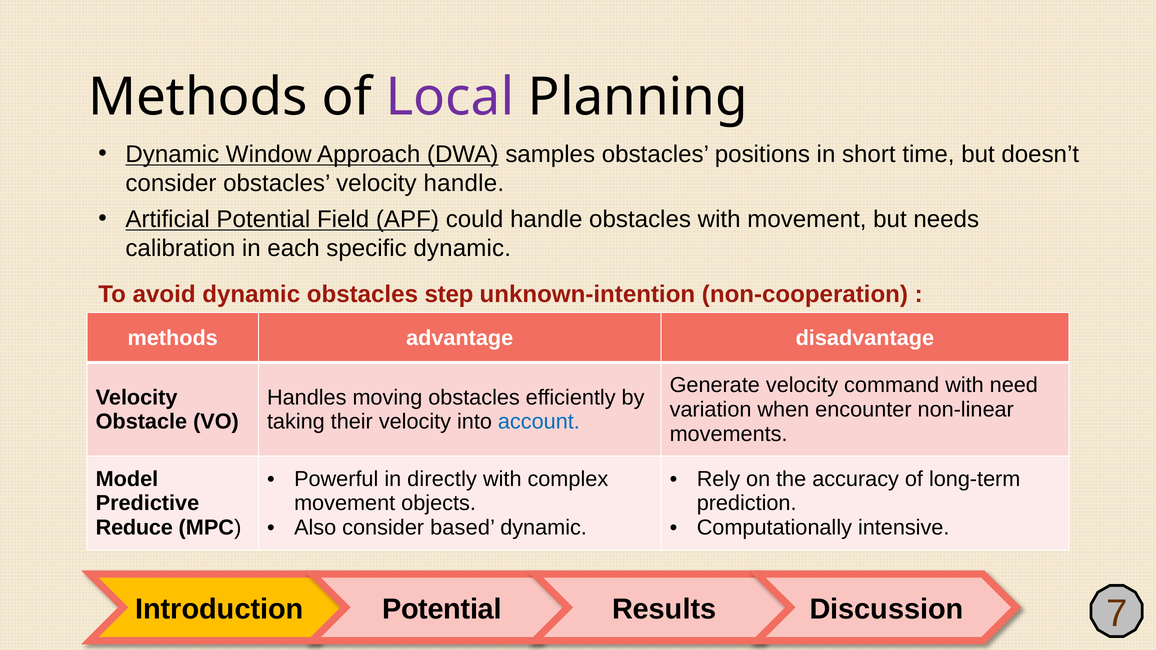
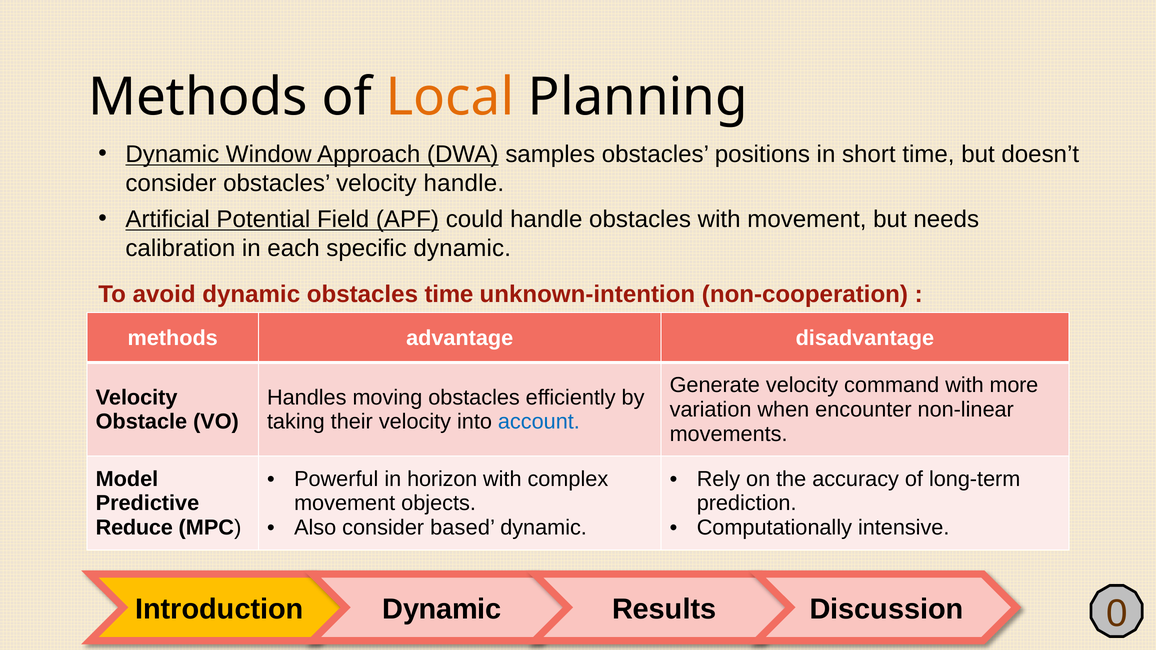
Local colour: purple -> orange (450, 97)
obstacles step: step -> time (449, 295)
need: need -> more (1014, 385)
directly: directly -> horizon (442, 479)
Introduction Potential: Potential -> Dynamic (442, 610)
7: 7 -> 0 (1117, 614)
